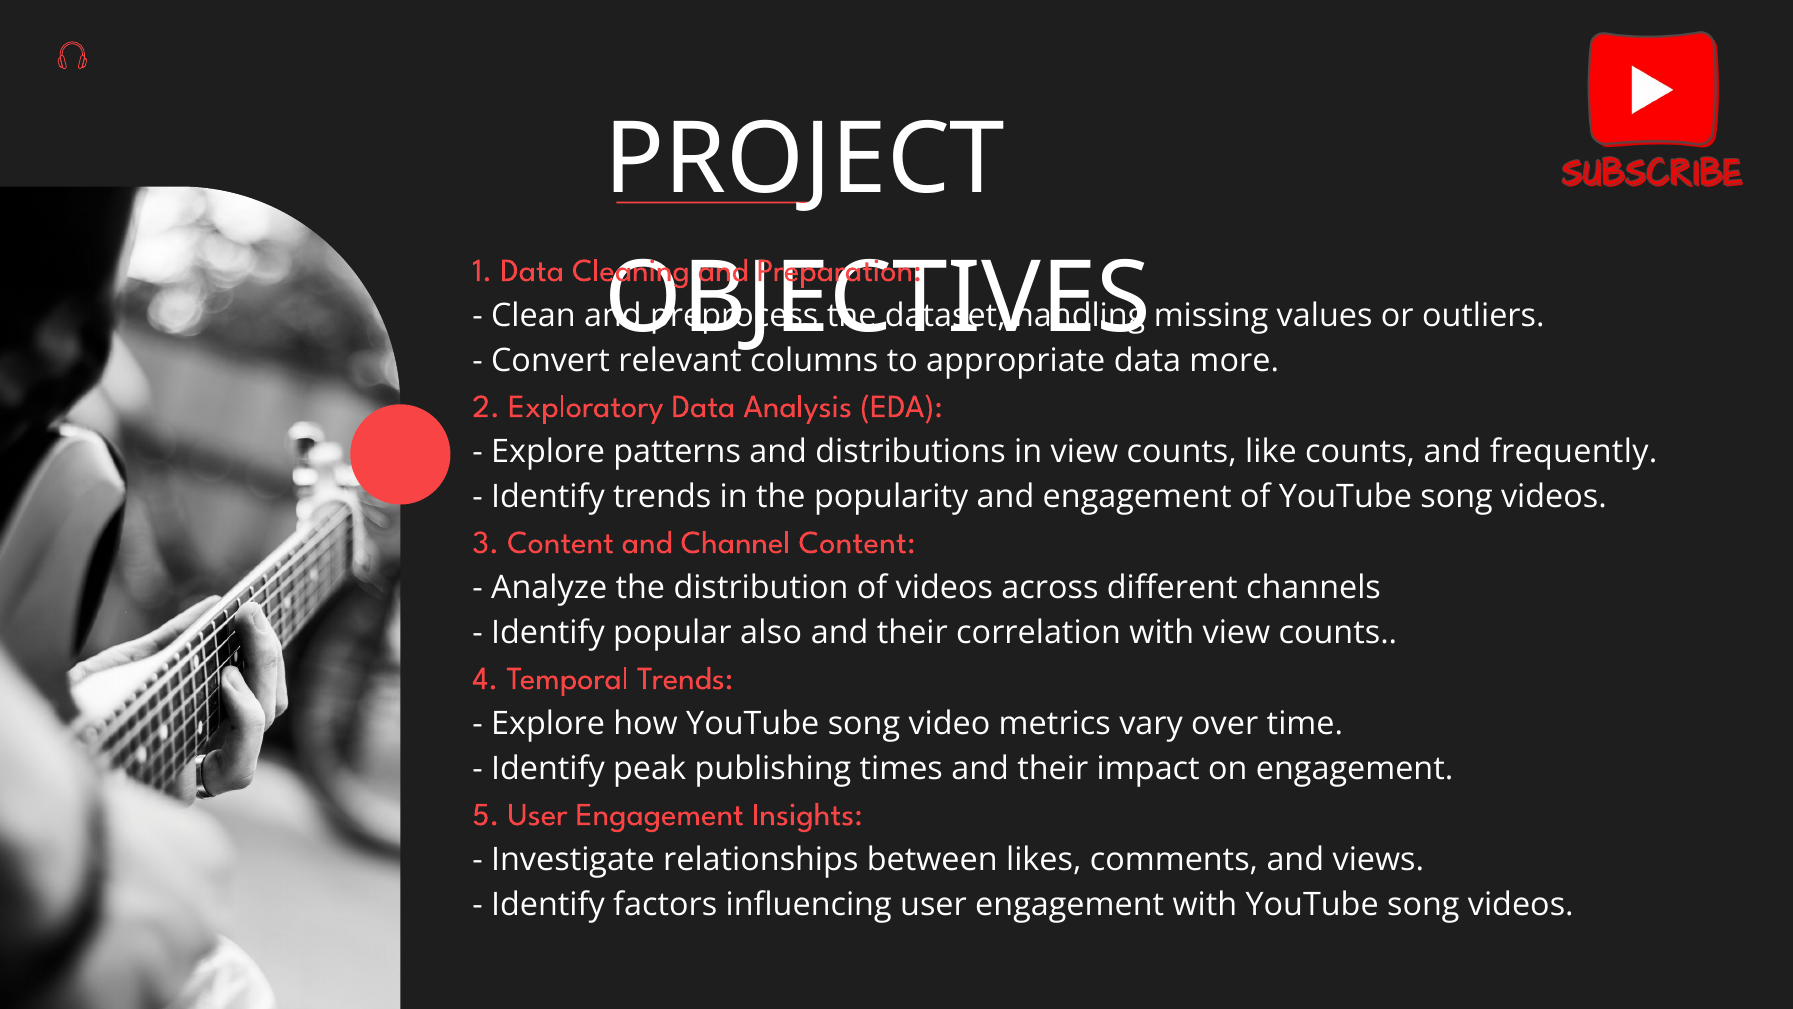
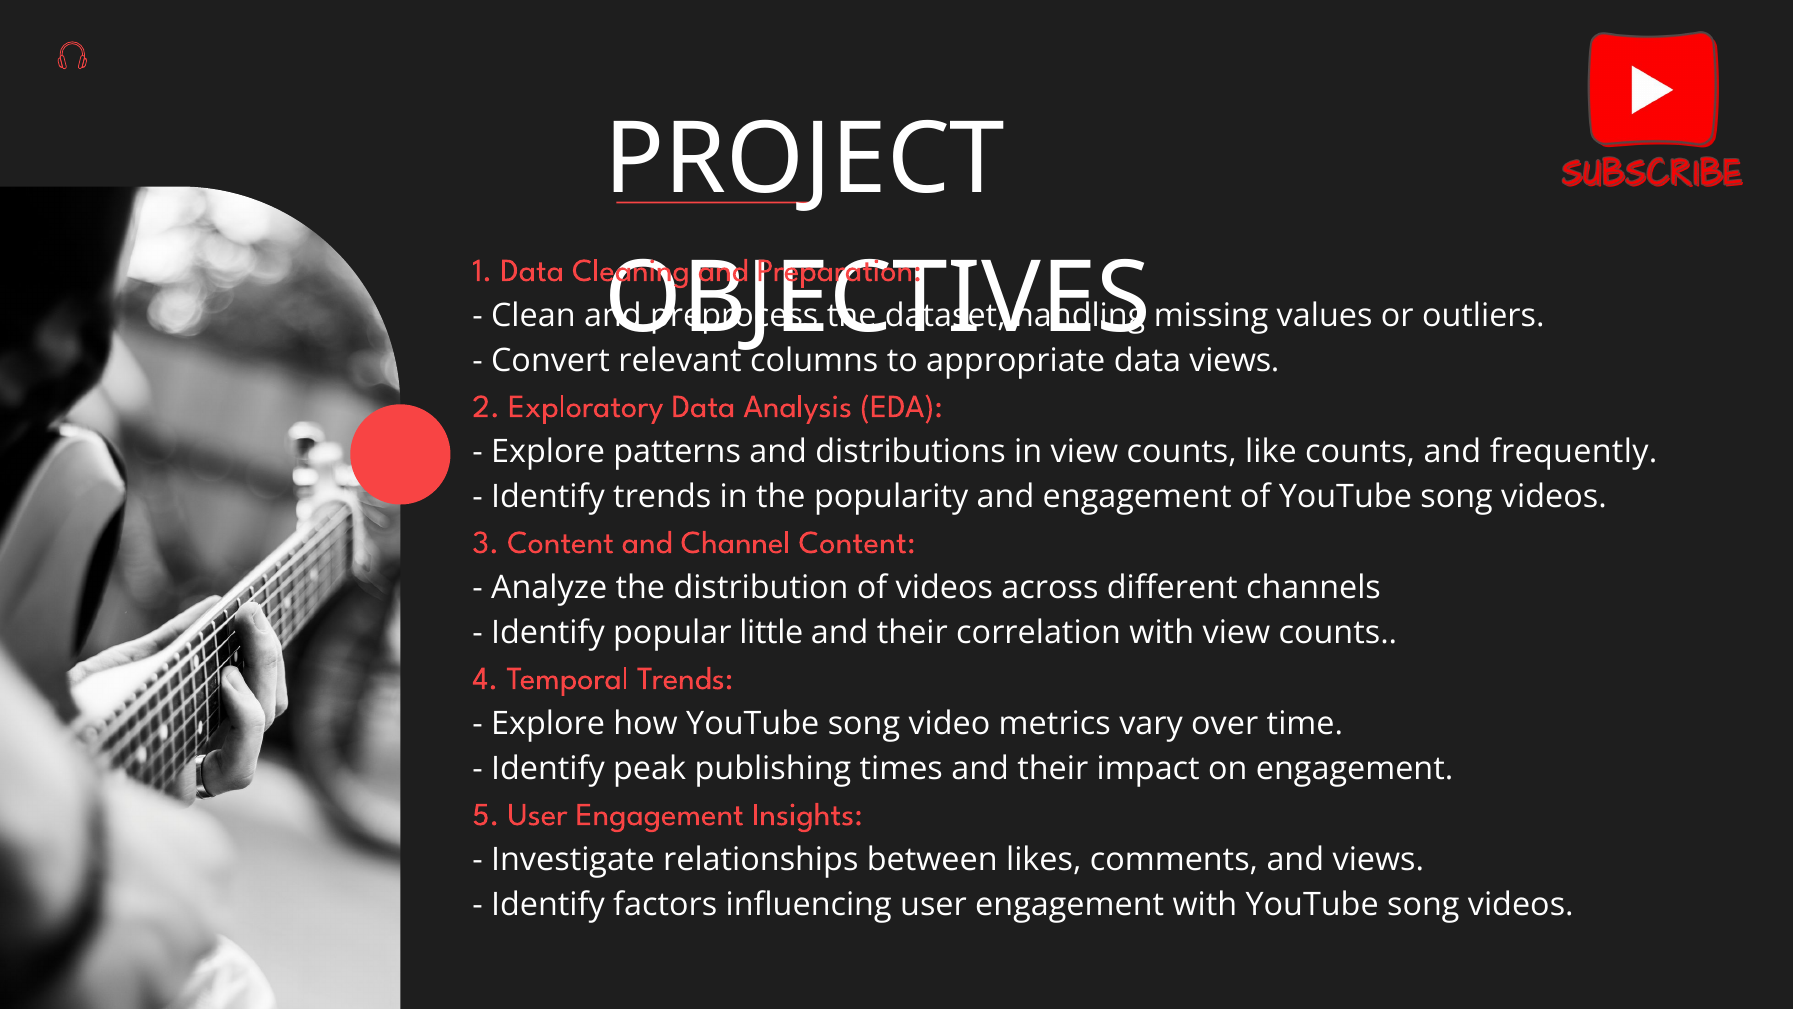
more: more -> views (1234, 361)
also: also -> little (771, 633)
